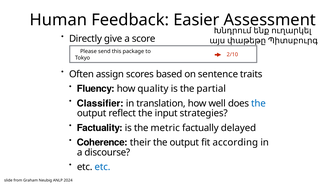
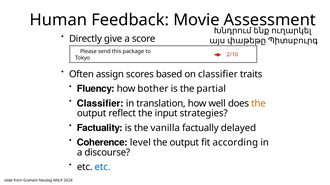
Easier: Easier -> Movie (196, 20)
on sentence: sentence -> classifier (218, 74)
quality: quality -> bother (153, 89)
the colour: blue -> orange (258, 104)
metric: metric -> vanilla (165, 128)
their: their -> level (140, 143)
